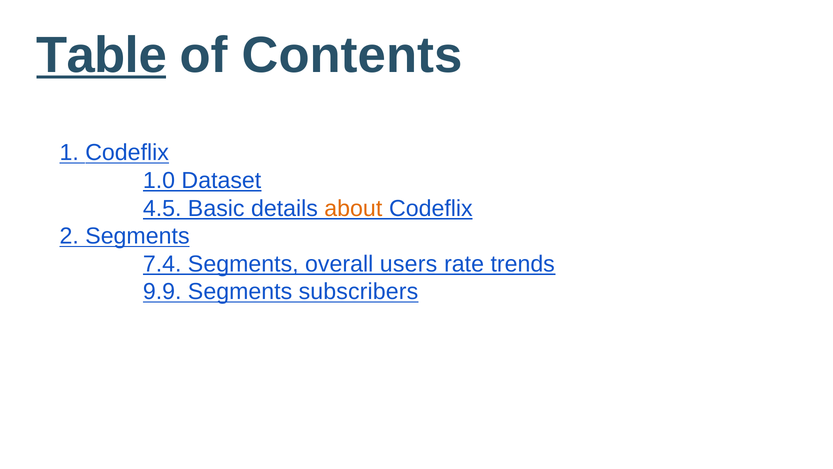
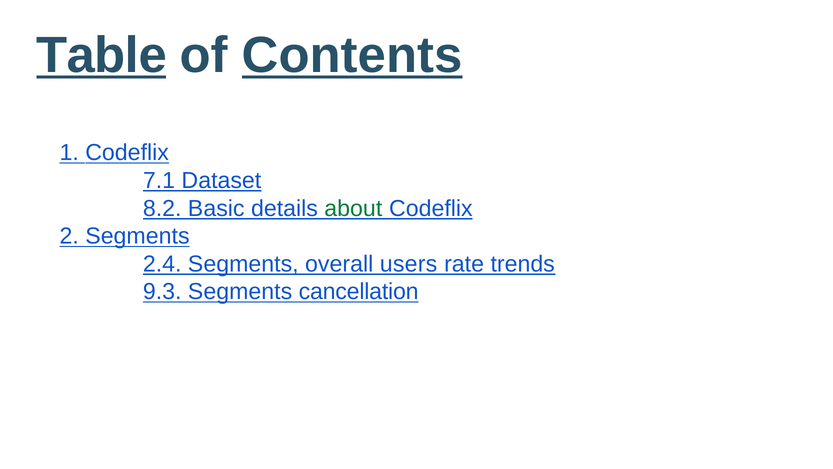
Contents underline: none -> present (352, 55)
1.0: 1.0 -> 7.1 (159, 180)
4.5: 4.5 -> 8.2 (162, 208)
about colour: orange -> green (353, 208)
7.4: 7.4 -> 2.4 (162, 264)
9.9: 9.9 -> 9.3 (162, 292)
subscribers: subscribers -> cancellation (359, 292)
